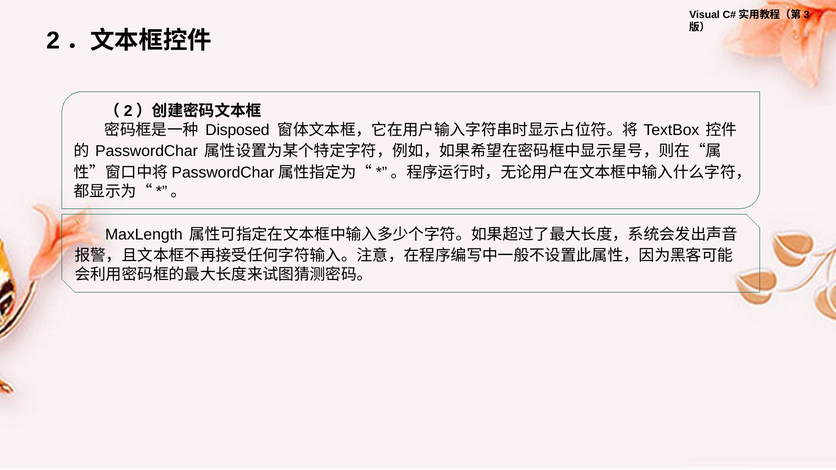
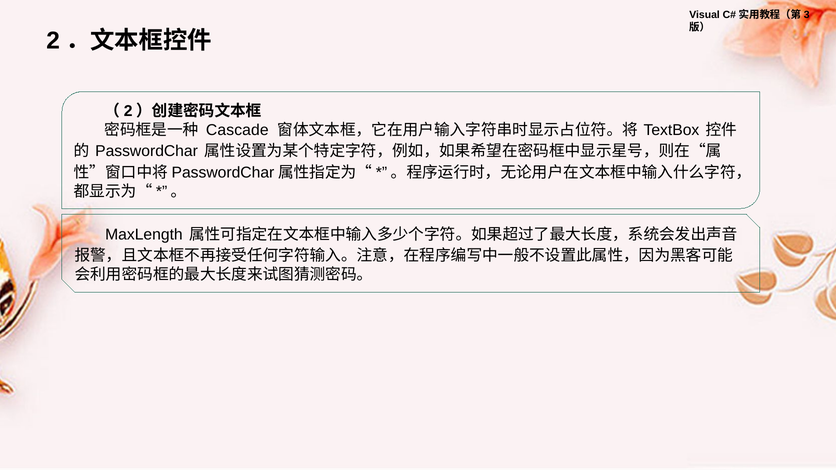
Disposed: Disposed -> Cascade (237, 130)
